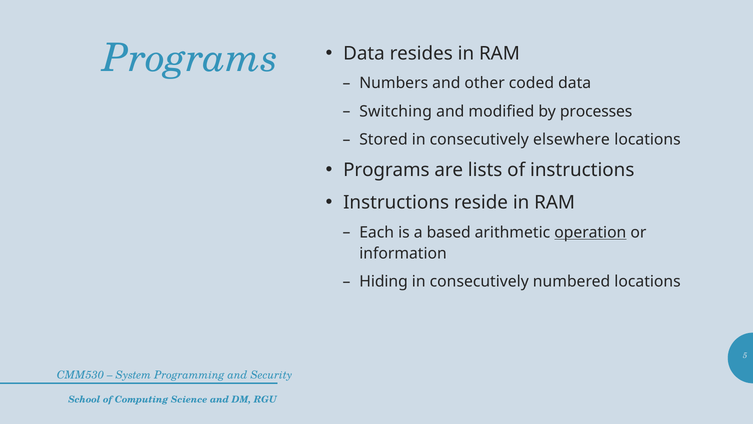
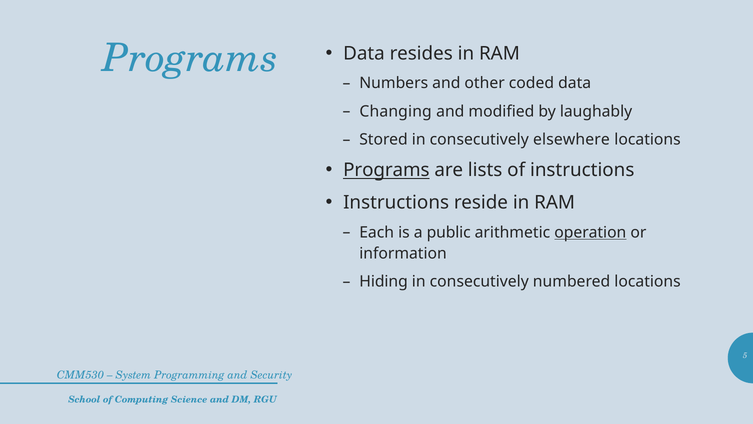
Switching: Switching -> Changing (396, 111)
processes: processes -> laughably (596, 111)
Programs underline: none -> present (386, 170)
based: based -> public (449, 232)
